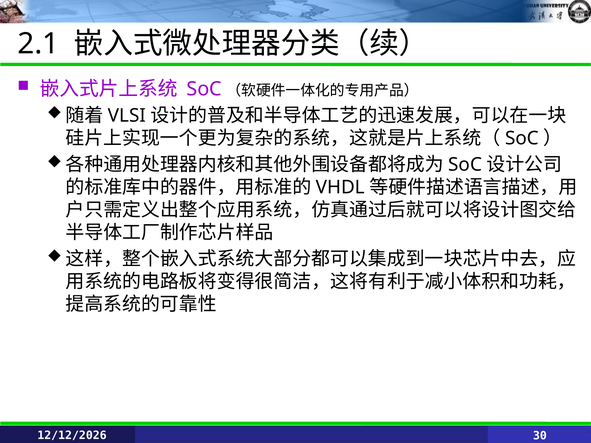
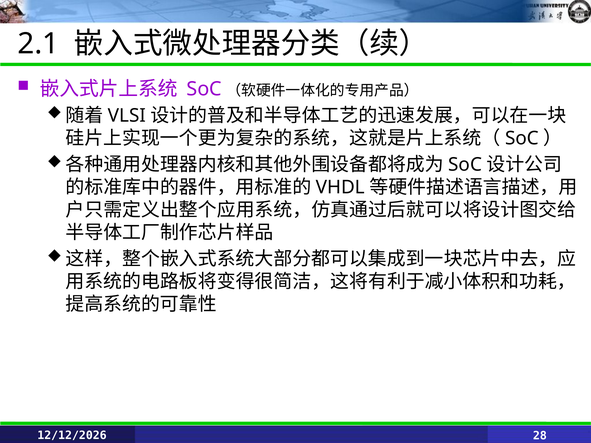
30: 30 -> 28 (540, 436)
